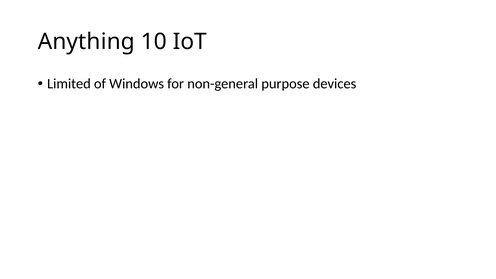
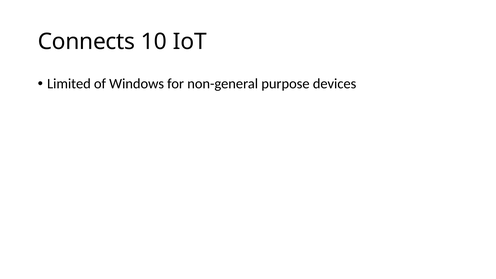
Anything: Anything -> Connects (86, 42)
